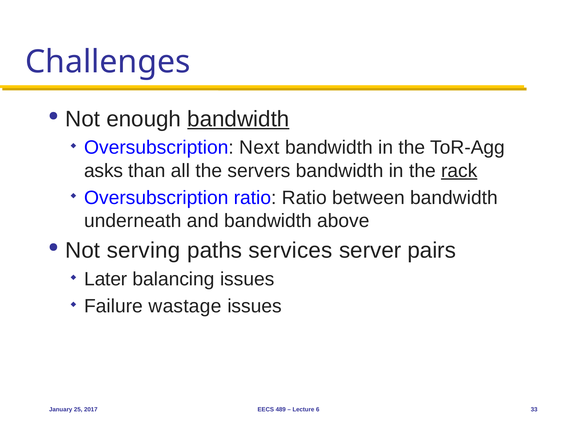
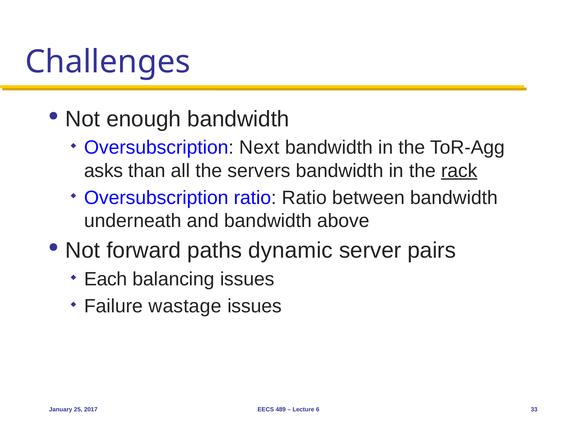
bandwidth underline: present -> none (238, 119)
serving: serving -> forward (144, 250)
services: services -> dynamic (290, 250)
Later: Later -> Each (106, 279)
